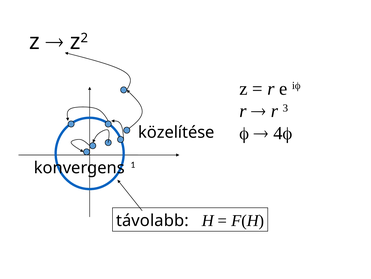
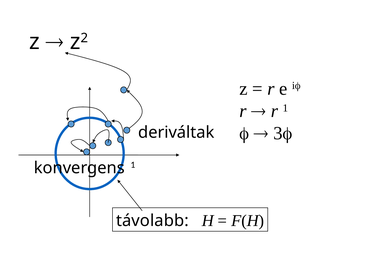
r 3: 3 -> 1 (285, 108)
4: 4 -> 3 (278, 133)
közelítése: közelítése -> deriváltak (176, 132)
